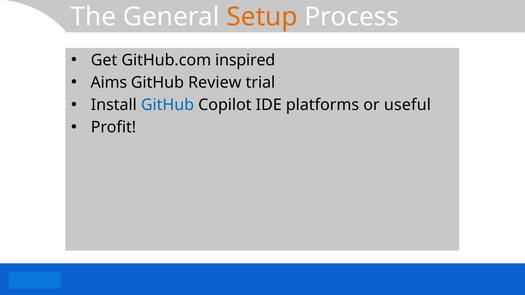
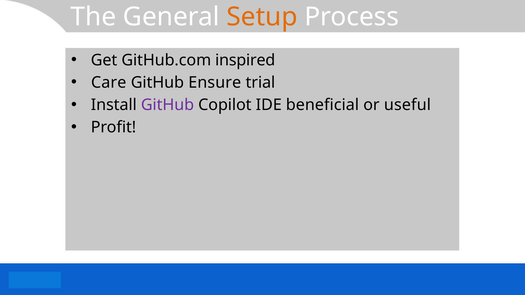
Aims: Aims -> Care (109, 83)
Review: Review -> Ensure (215, 83)
GitHub colour: blue -> purple (168, 105)
platforms: platforms -> beneficial (322, 105)
